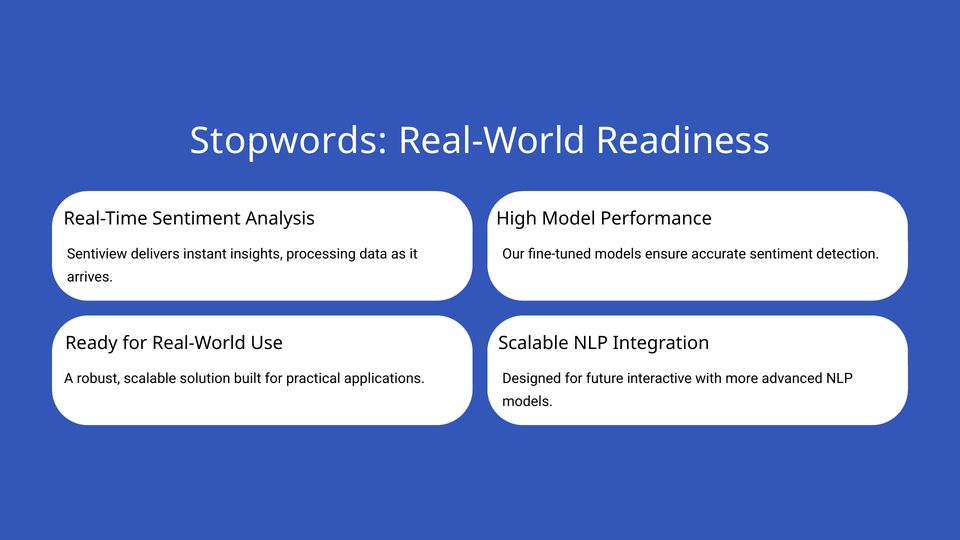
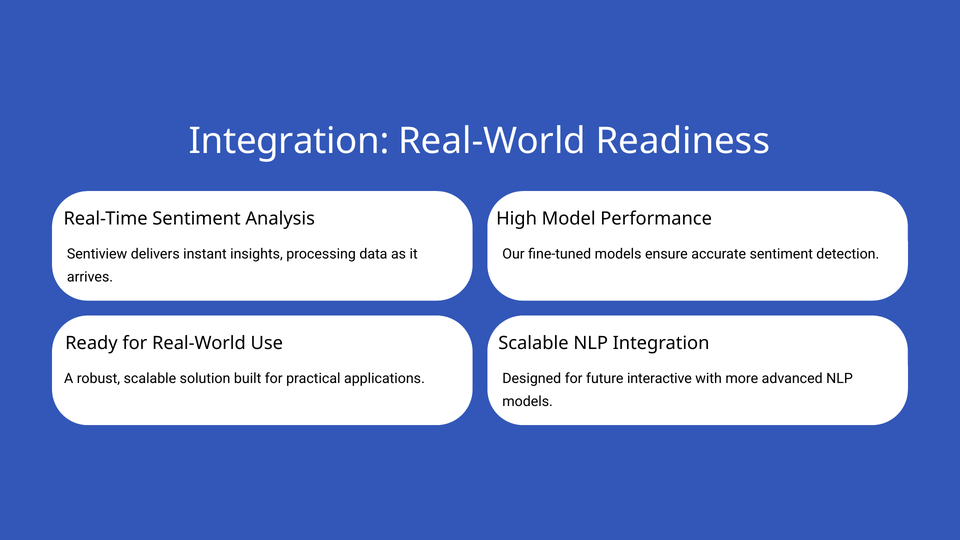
Stopwords: Stopwords -> Integration (289, 141)
